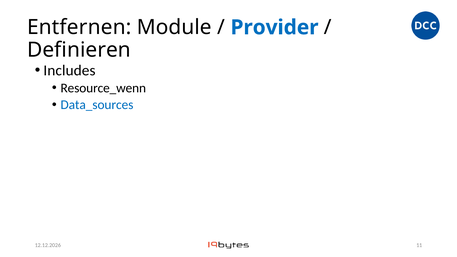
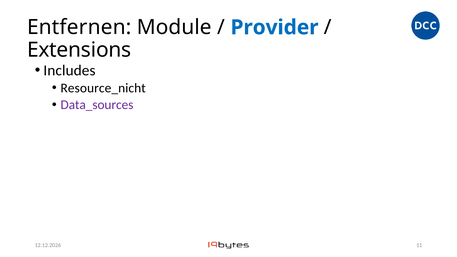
Definieren: Definieren -> Extensions (79, 50)
Resource_wenn: Resource_wenn -> Resource_nicht (103, 88)
Data_sources colour: blue -> purple (97, 105)
